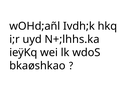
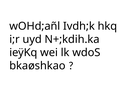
N+;lhhs.ka: N+;lhhs.ka -> N+;kdih.ka (72, 39)
